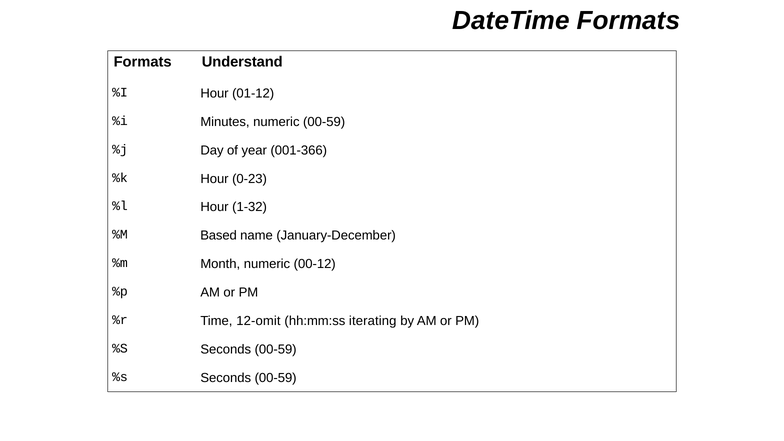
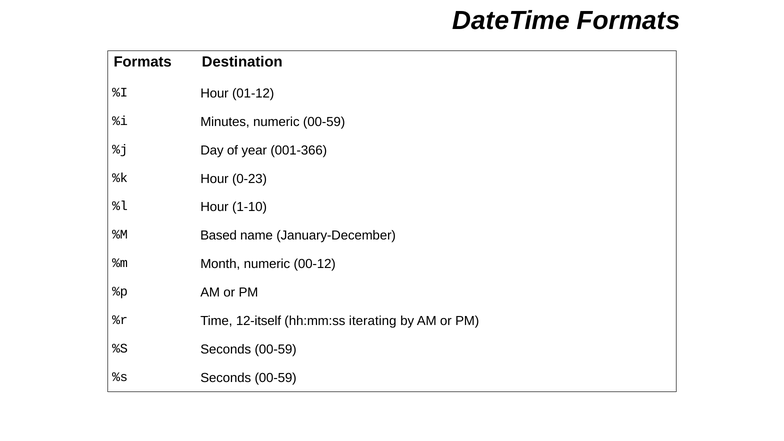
Understand: Understand -> Destination (242, 62)
1-32: 1-32 -> 1-10 (250, 207)
12-omit: 12-omit -> 12-itself (259, 321)
